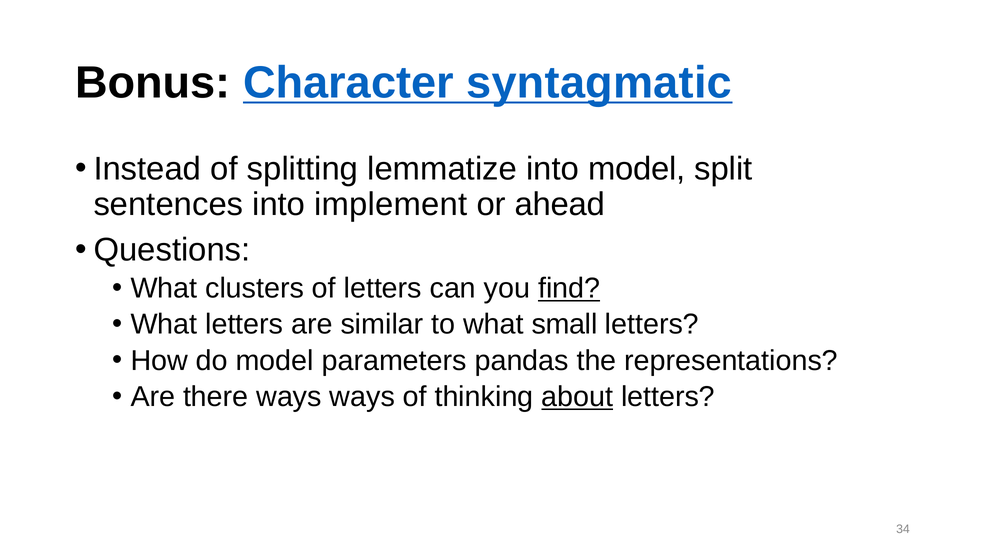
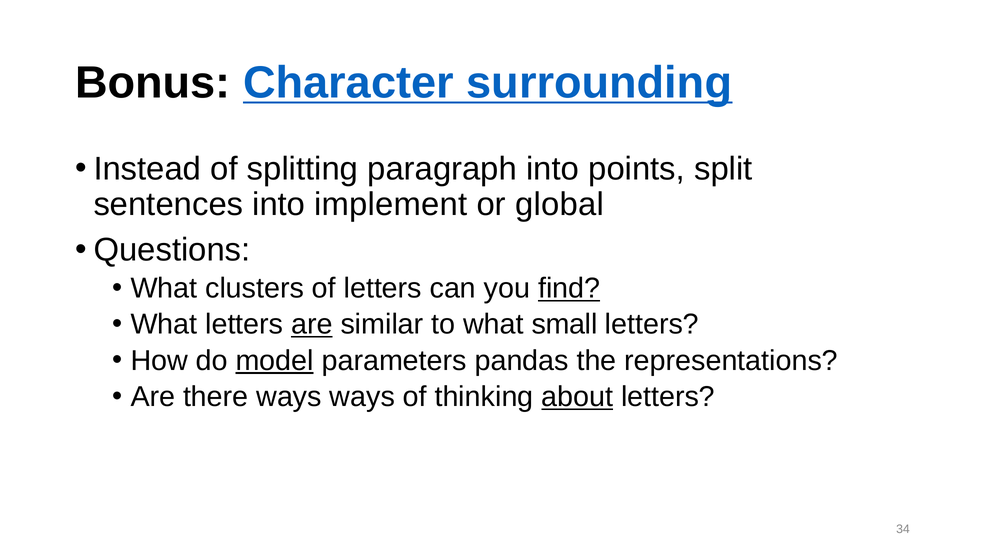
syntagmatic: syntagmatic -> surrounding (599, 83)
lemmatize: lemmatize -> paragraph (442, 169)
into model: model -> points (637, 169)
ahead: ahead -> global (560, 204)
are underline: none -> present (312, 325)
model underline: none -> present (275, 361)
